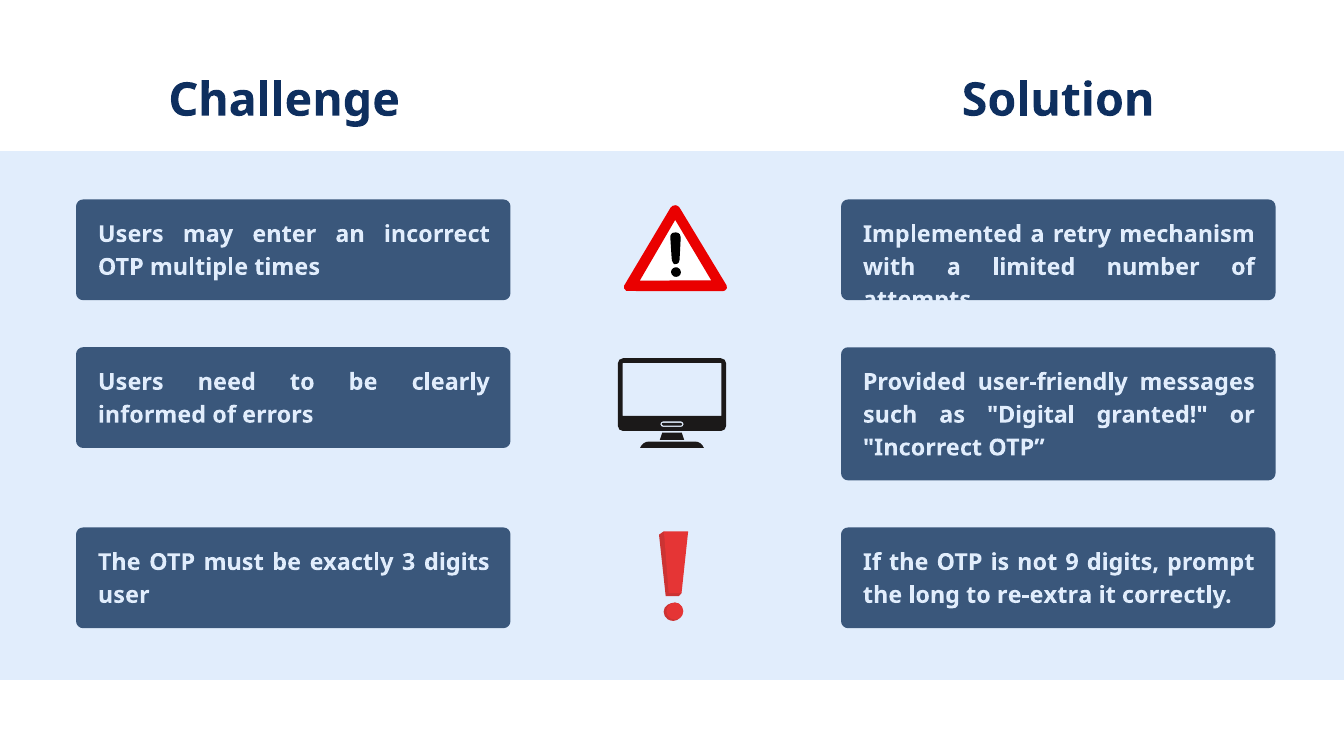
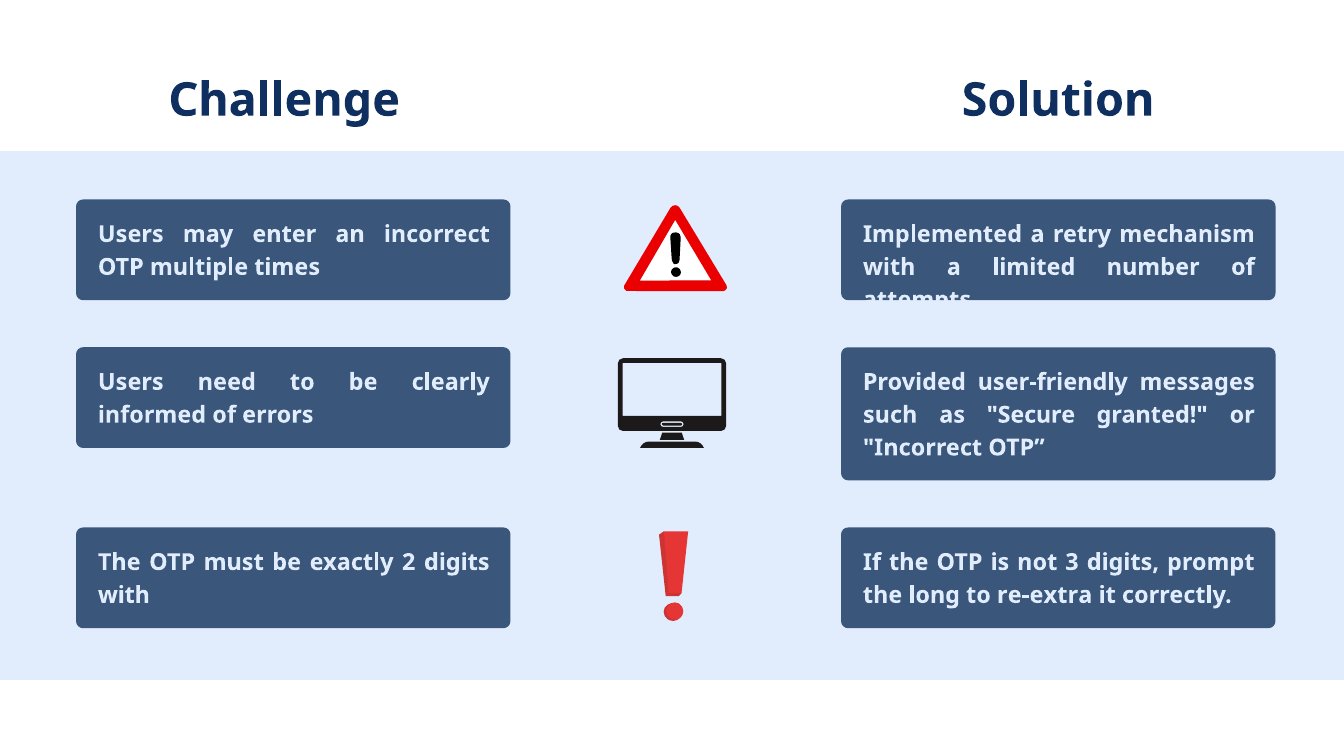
Digital: Digital -> Secure (1031, 415)
3: 3 -> 2 (409, 562)
9: 9 -> 3 (1072, 562)
user: user -> with (124, 595)
